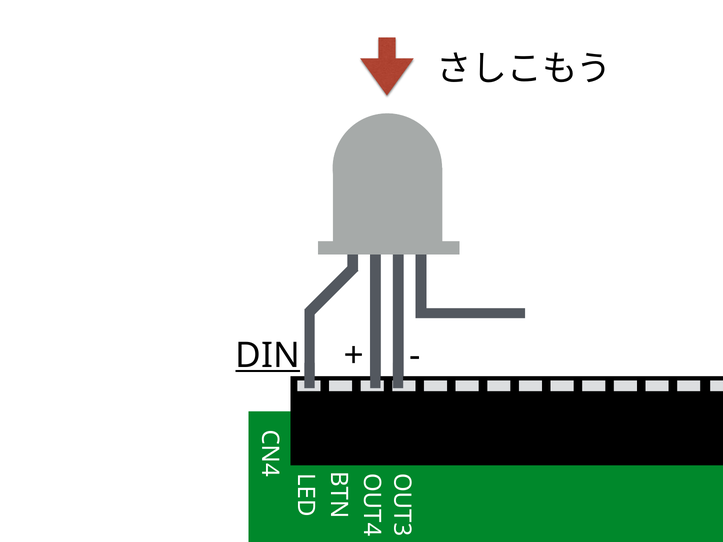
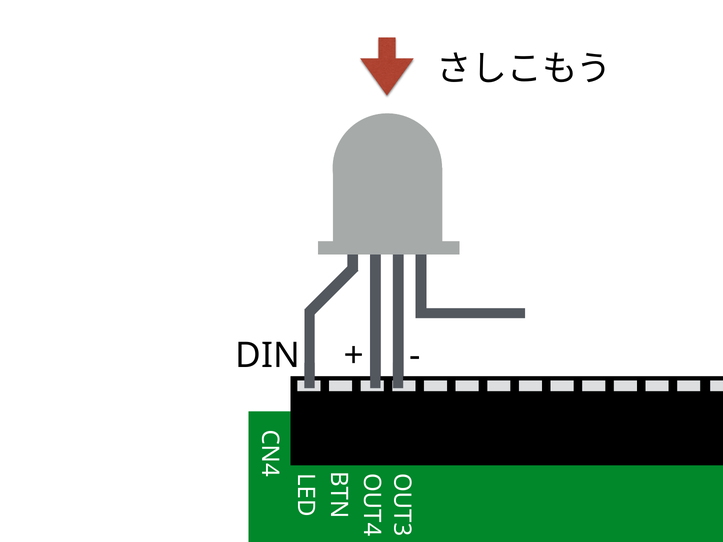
DIN underline: present -> none (268, 356)
